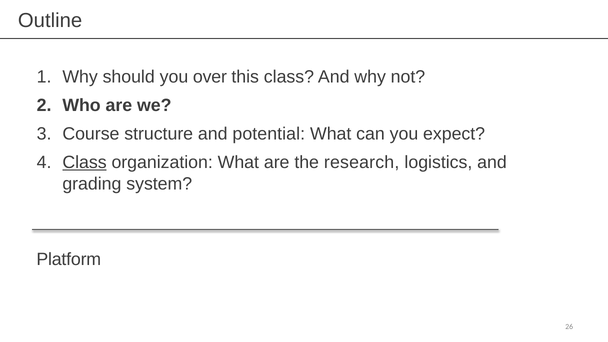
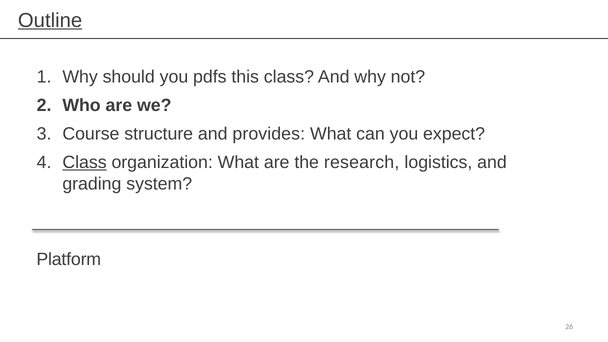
Outline underline: none -> present (50, 20)
over: over -> pdfs (210, 77)
potential: potential -> provides (269, 134)
